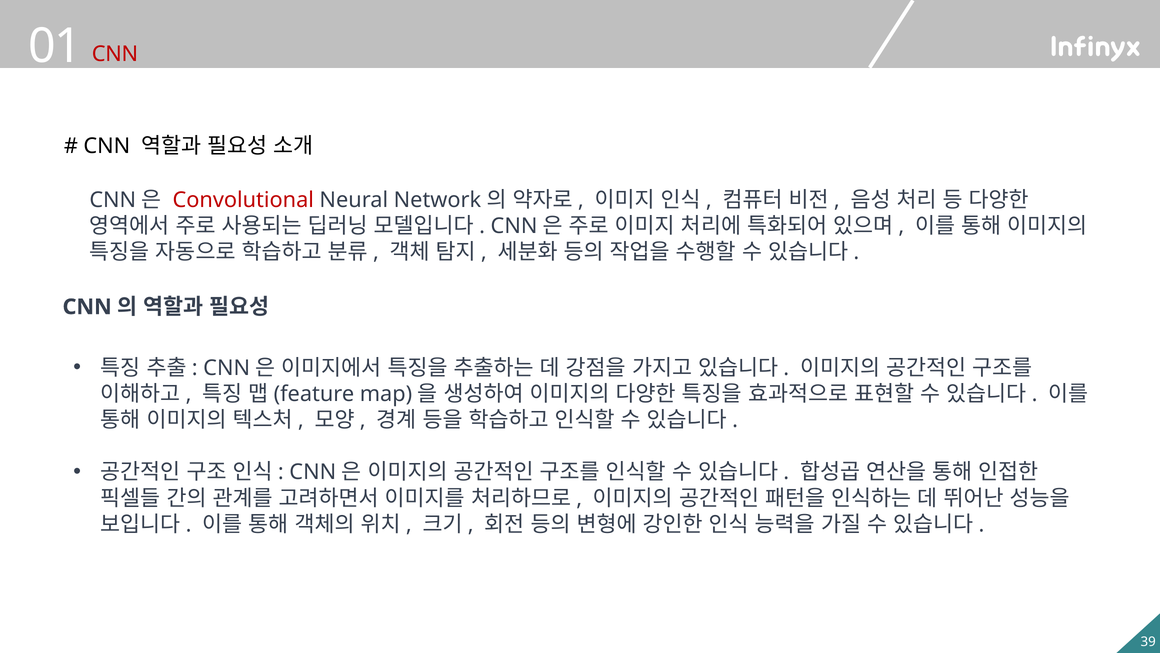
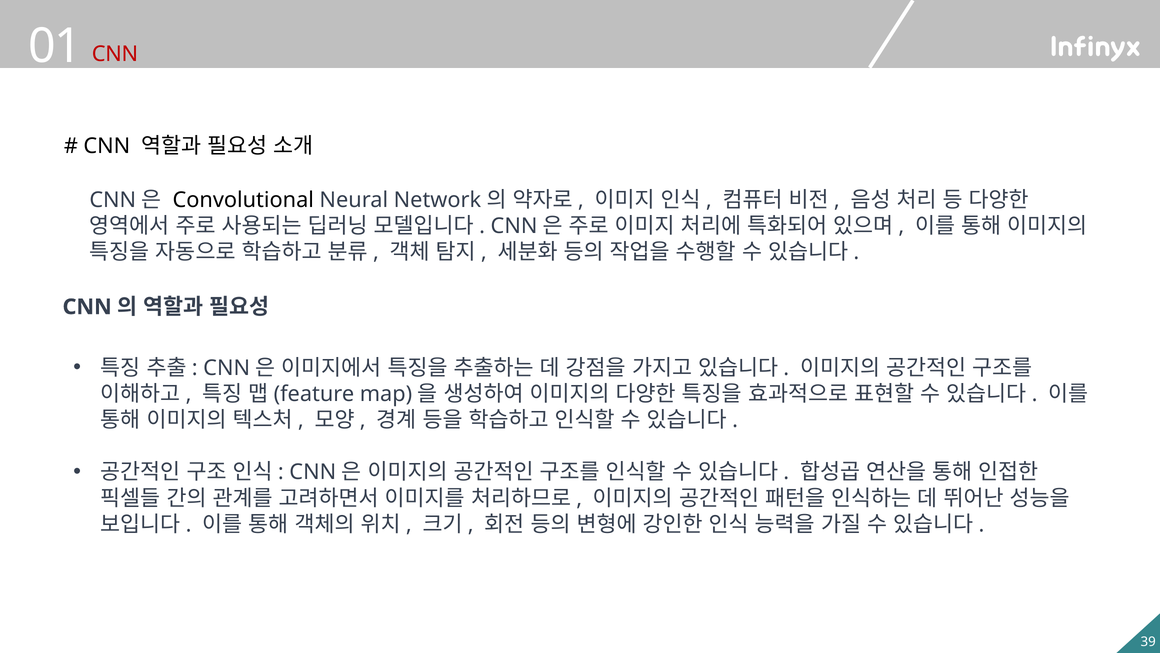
Convolutional colour: red -> black (243, 200)
